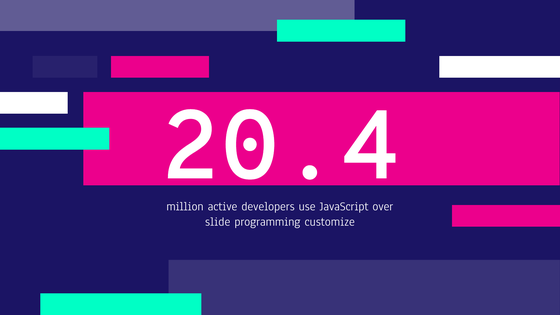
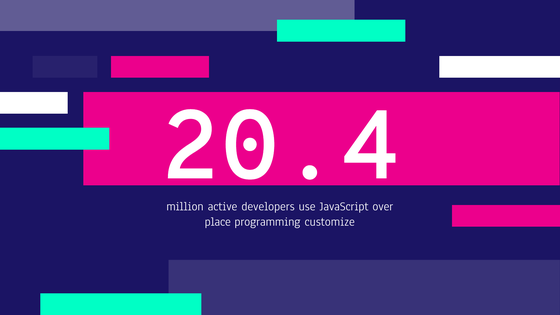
slide: slide -> place (218, 222)
